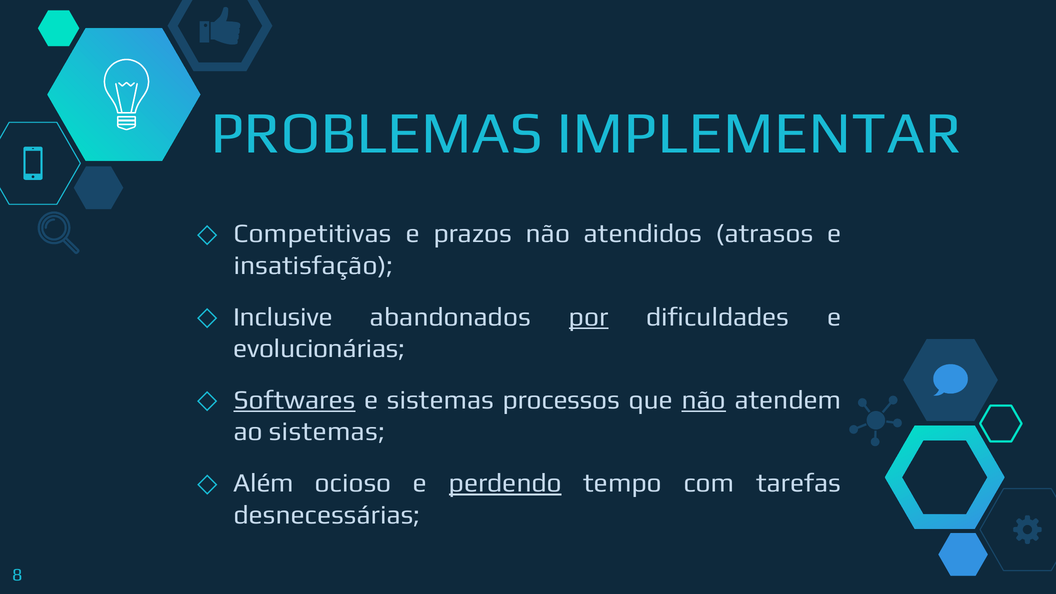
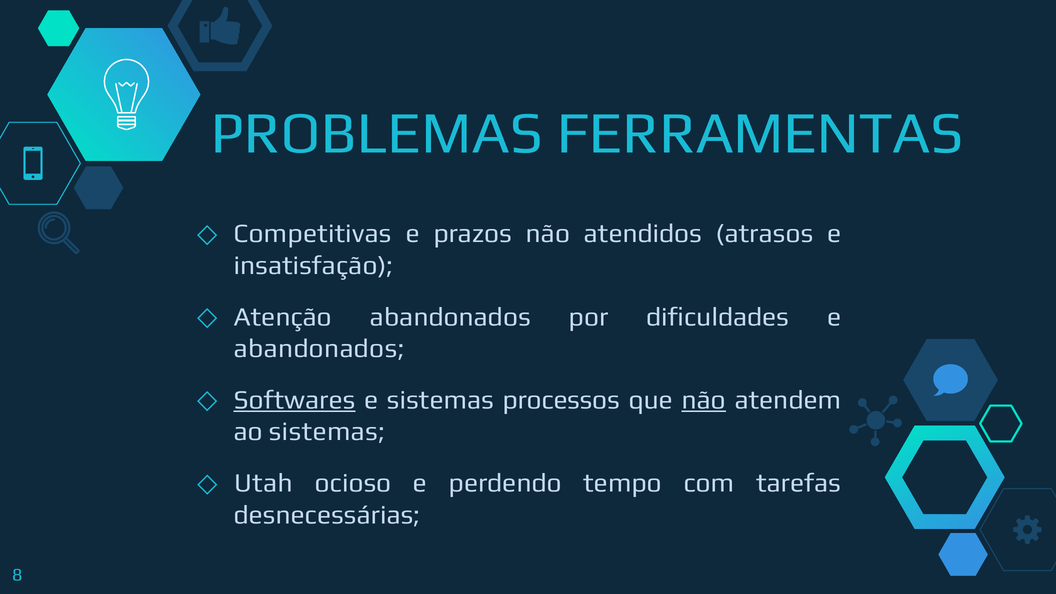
IMPLEMENTAR: IMPLEMENTAR -> FERRAMENTAS (760, 133)
Inclusive: Inclusive -> Atenção (283, 317)
por underline: present -> none (589, 317)
evolucionárias: evolucionárias -> abandonados (319, 349)
Além: Além -> Utah (263, 483)
perdendo underline: present -> none (505, 483)
